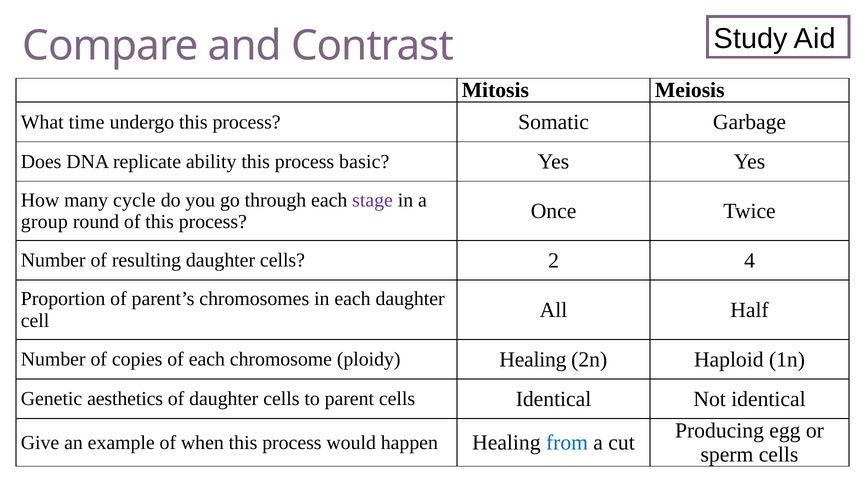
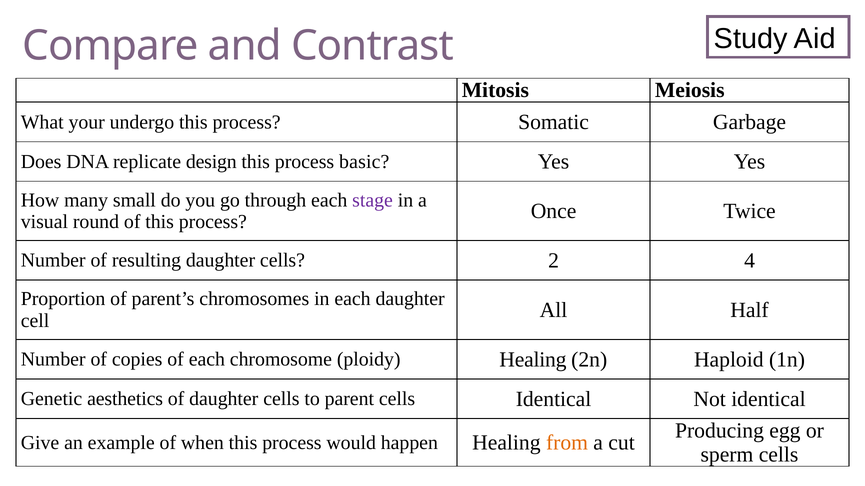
time: time -> your (87, 122)
ability: ability -> design (211, 162)
cycle: cycle -> small (134, 200)
group: group -> visual (44, 222)
from colour: blue -> orange (567, 443)
